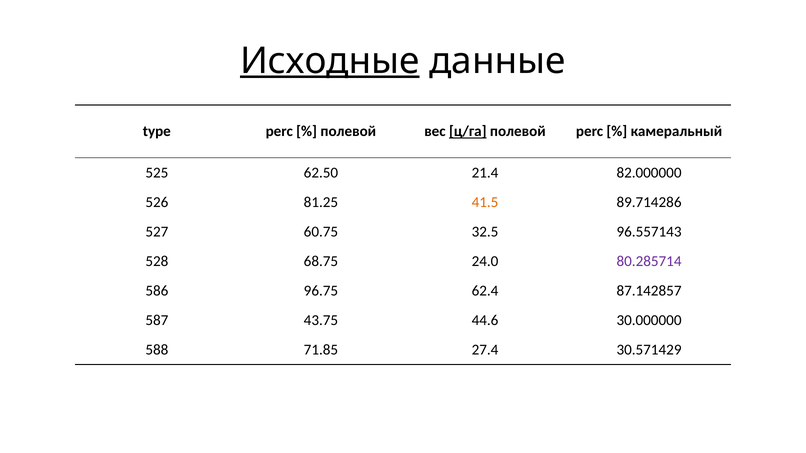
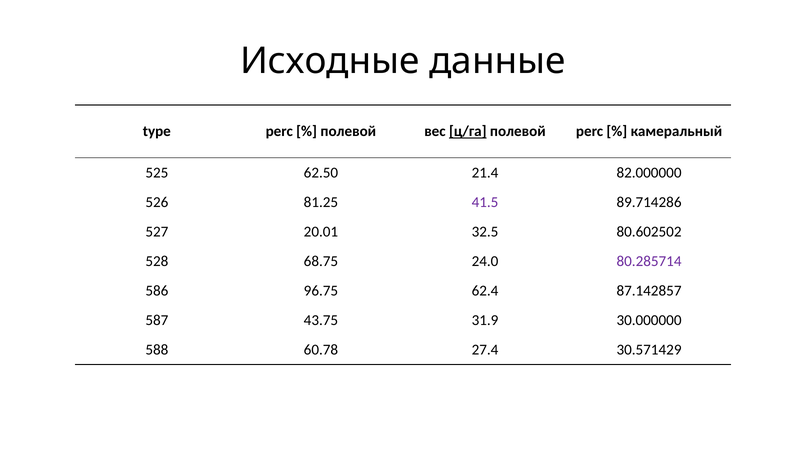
Исходные underline: present -> none (330, 61)
41.5 colour: orange -> purple (485, 202)
60.75: 60.75 -> 20.01 (321, 232)
96.557143: 96.557143 -> 80.602502 (649, 232)
44.6: 44.6 -> 31.9 (485, 321)
71.85: 71.85 -> 60.78 (321, 350)
